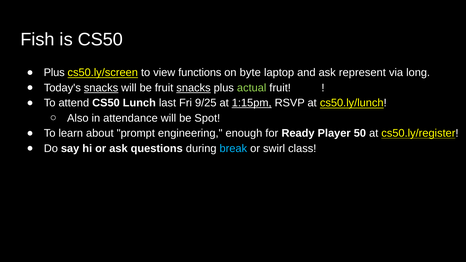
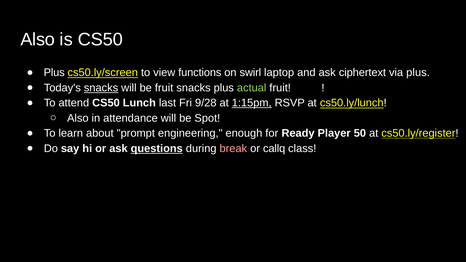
Fish: Fish -> Also (38, 39)
byte: byte -> swirl (250, 73)
represent: represent -> ciphertext (362, 73)
via long: long -> plus (418, 73)
snacks underline: present -> none (194, 88)
9/25: 9/25 -> 9/28 (206, 103)
questions underline: none -> present (157, 149)
break colour: light blue -> pink (233, 149)
swirl: swirl -> callq (274, 149)
